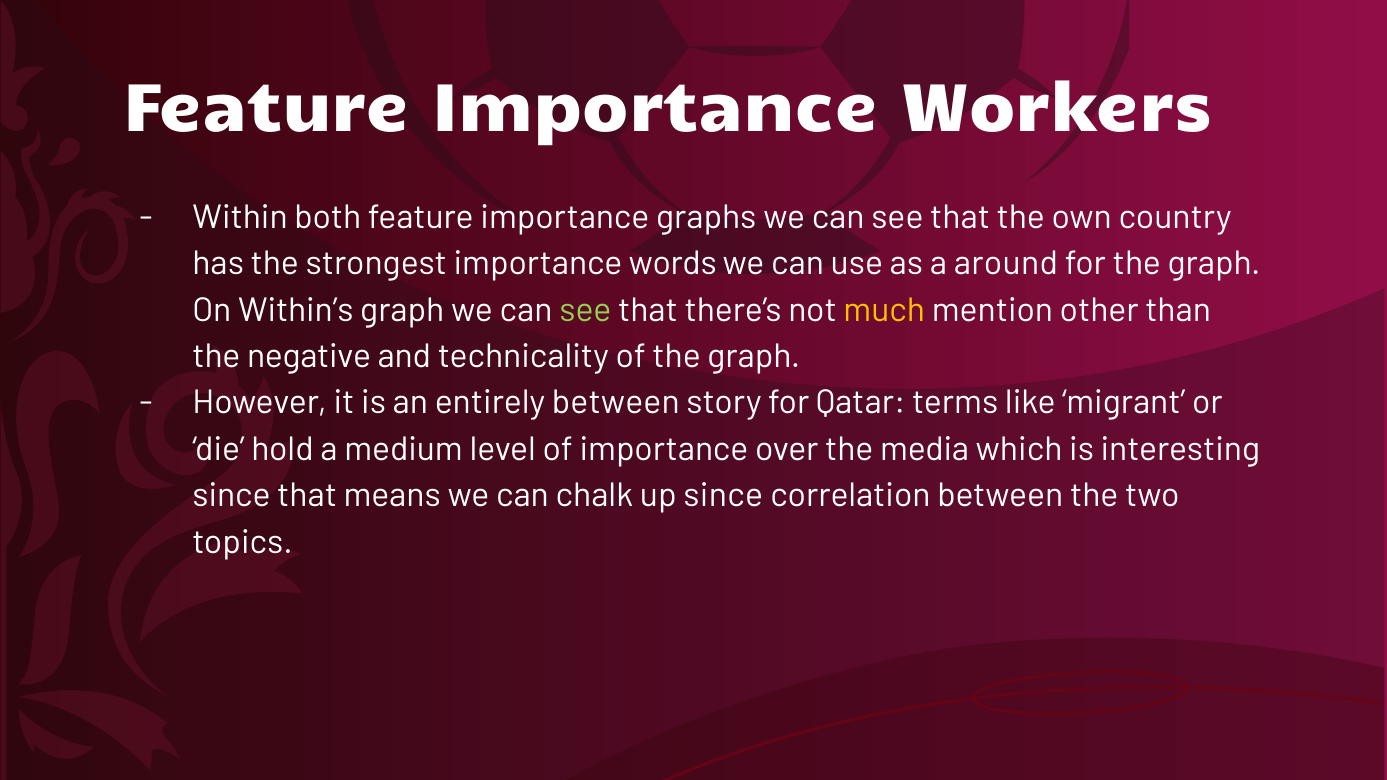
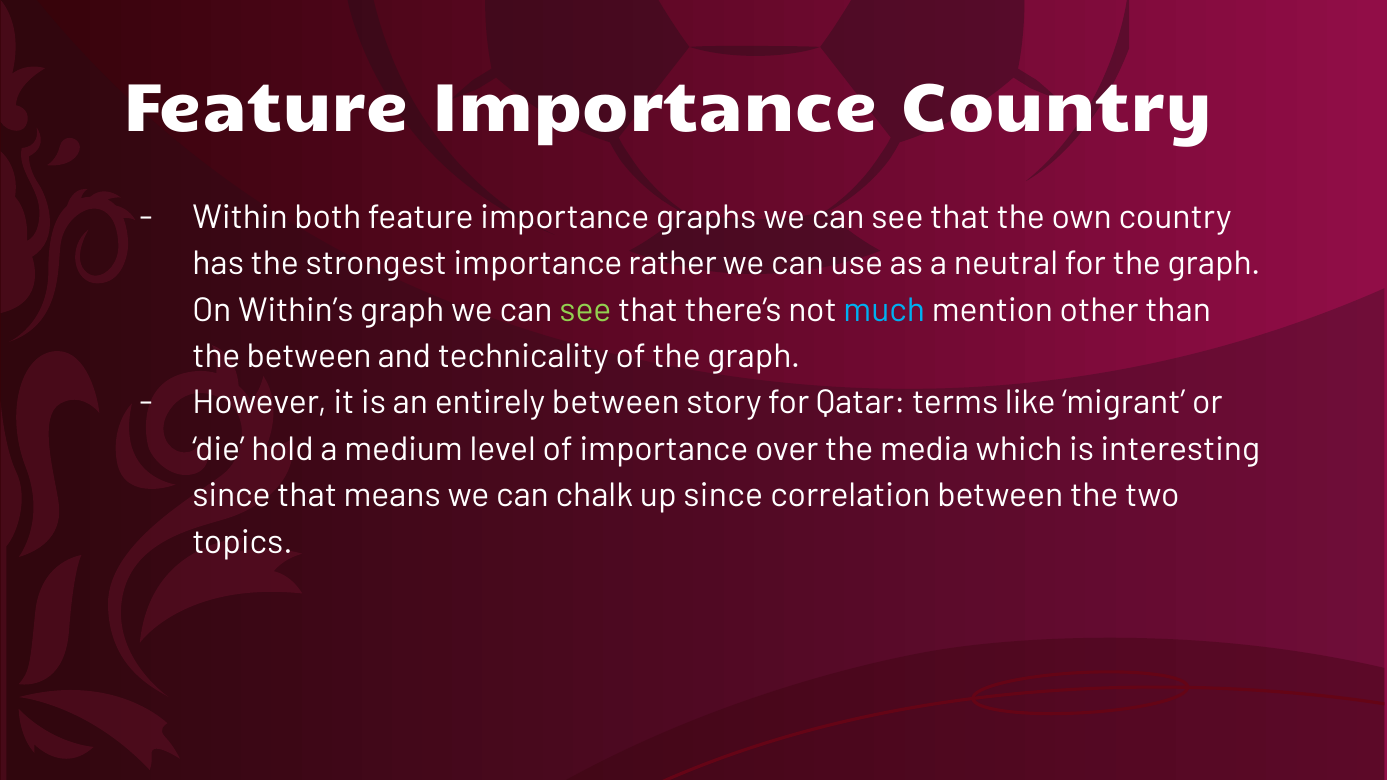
Importance Workers: Workers -> Country (1057, 109)
words: words -> rather (673, 264)
around: around -> neutral (1006, 264)
much colour: yellow -> light blue (884, 310)
the negative: negative -> between (309, 356)
